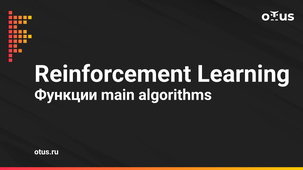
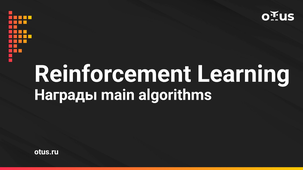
Функции: Функции -> Награды (66, 95)
